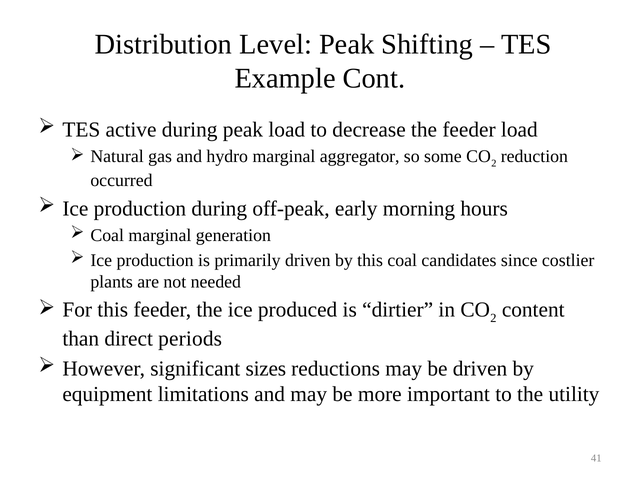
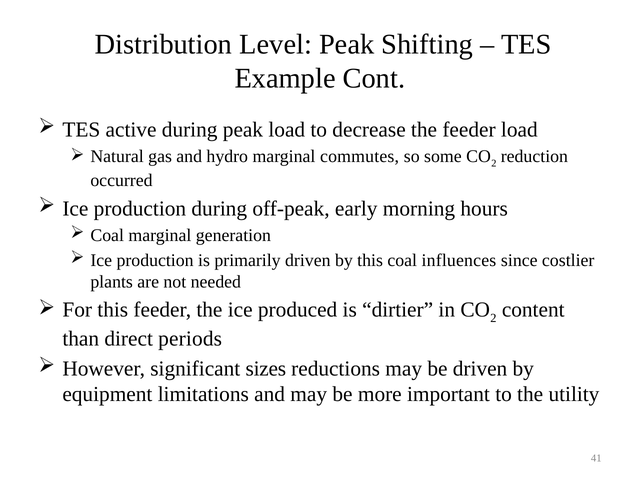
aggregator: aggregator -> commutes (360, 156)
candidates: candidates -> influences (459, 260)
